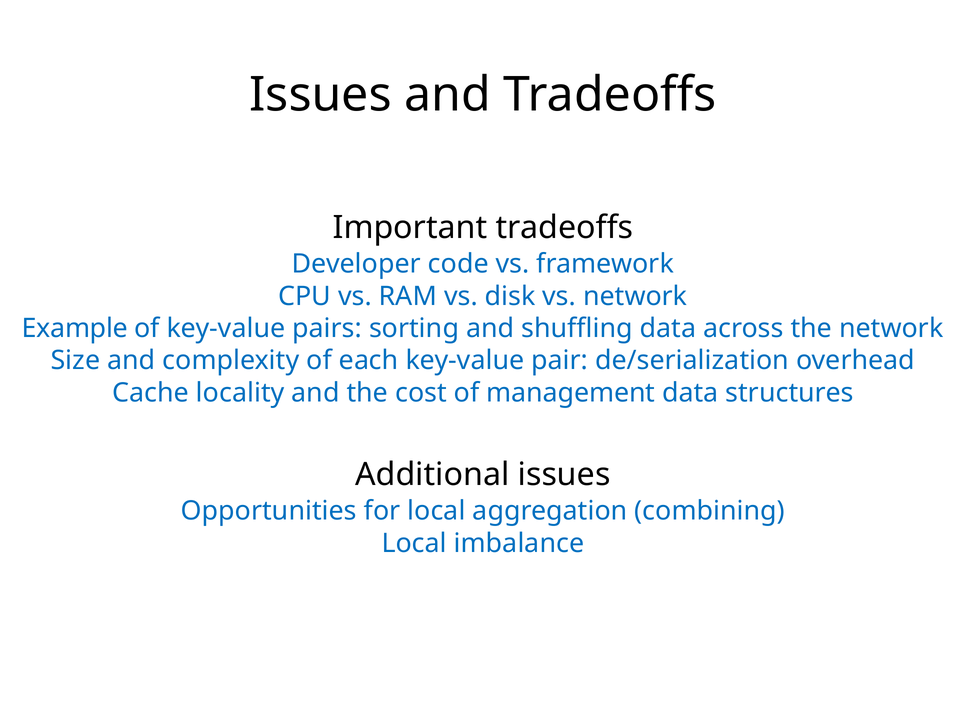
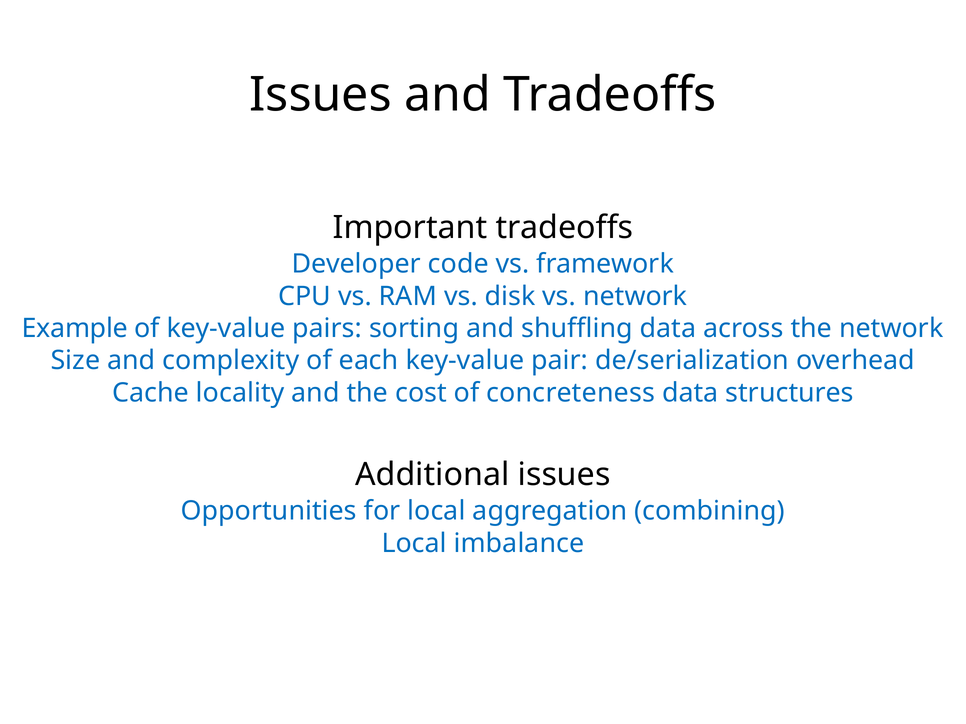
management: management -> concreteness (571, 393)
